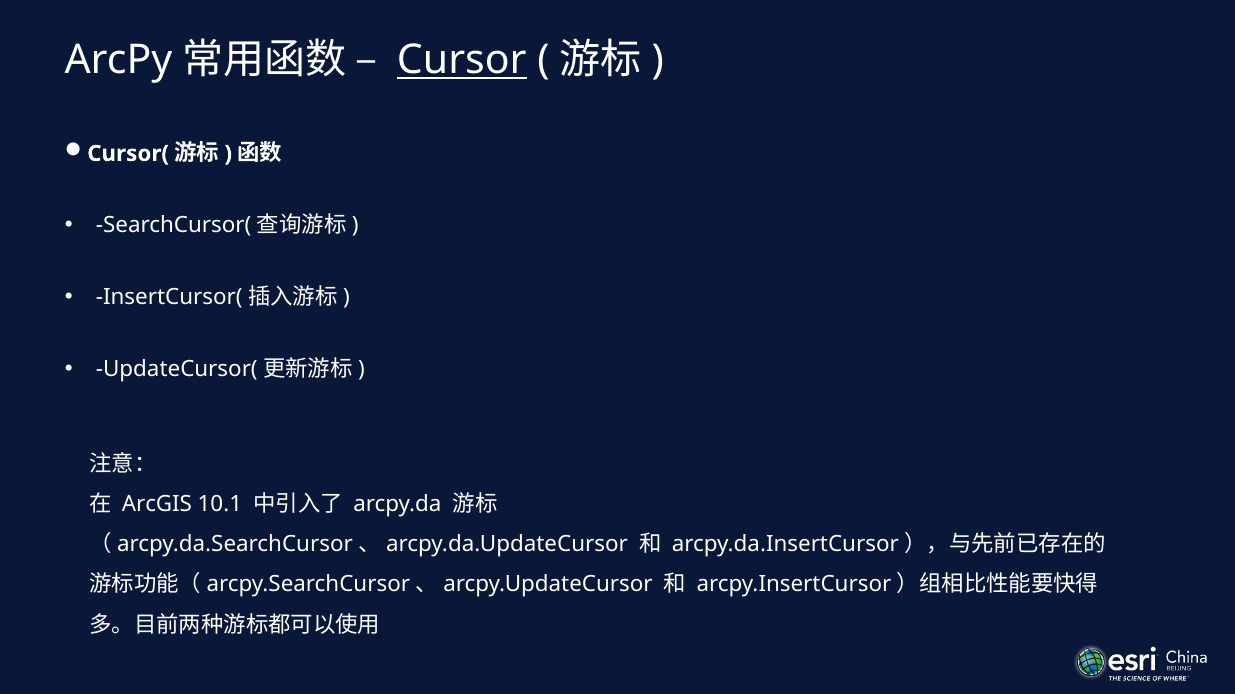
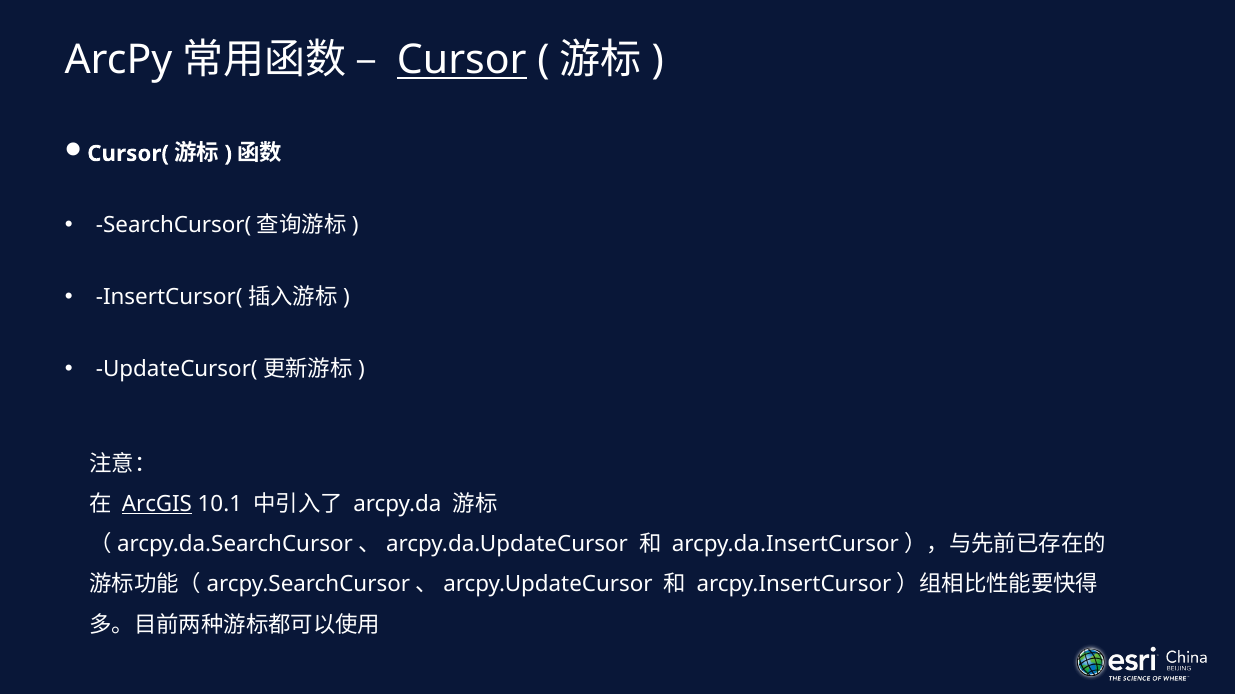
ArcGIS underline: none -> present (157, 504)
